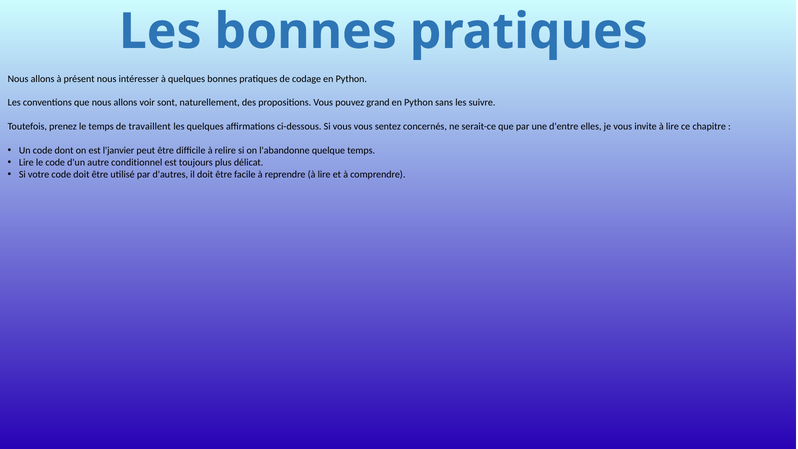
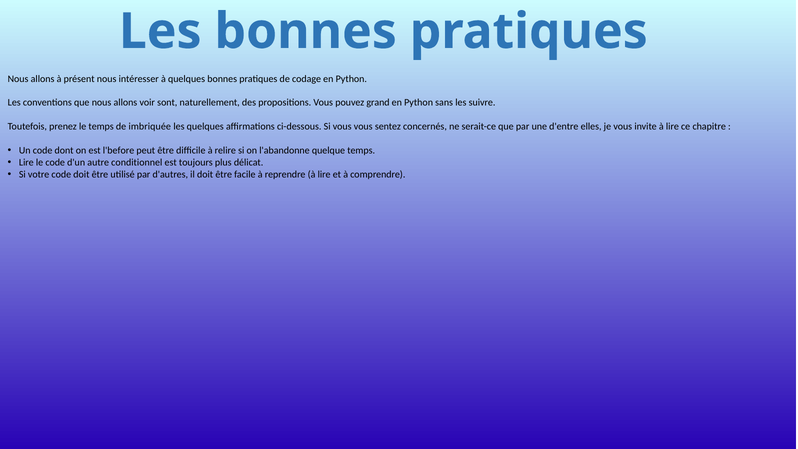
travaillent: travaillent -> imbriquée (150, 127)
l'janvier: l'janvier -> l'before (119, 151)
